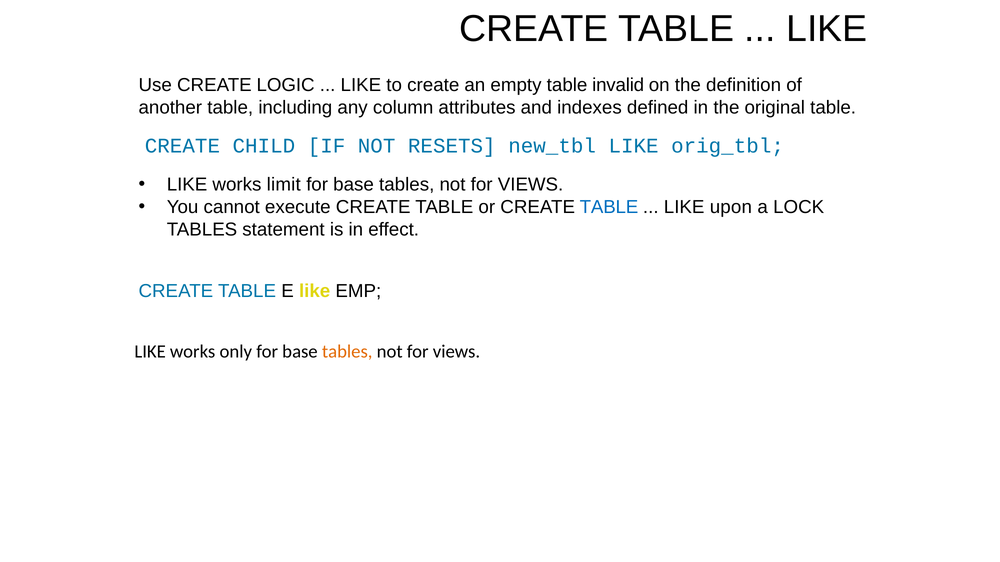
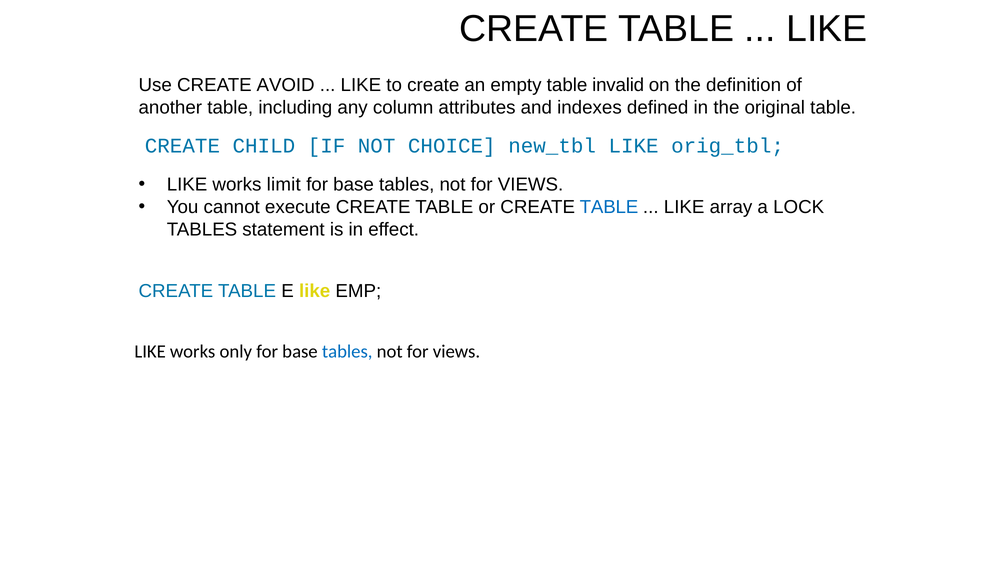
LOGIC: LOGIC -> AVOID (286, 85)
RESETS: RESETS -> CHOICE (452, 146)
upon: upon -> array (731, 208)
tables colour: orange -> blue (347, 352)
